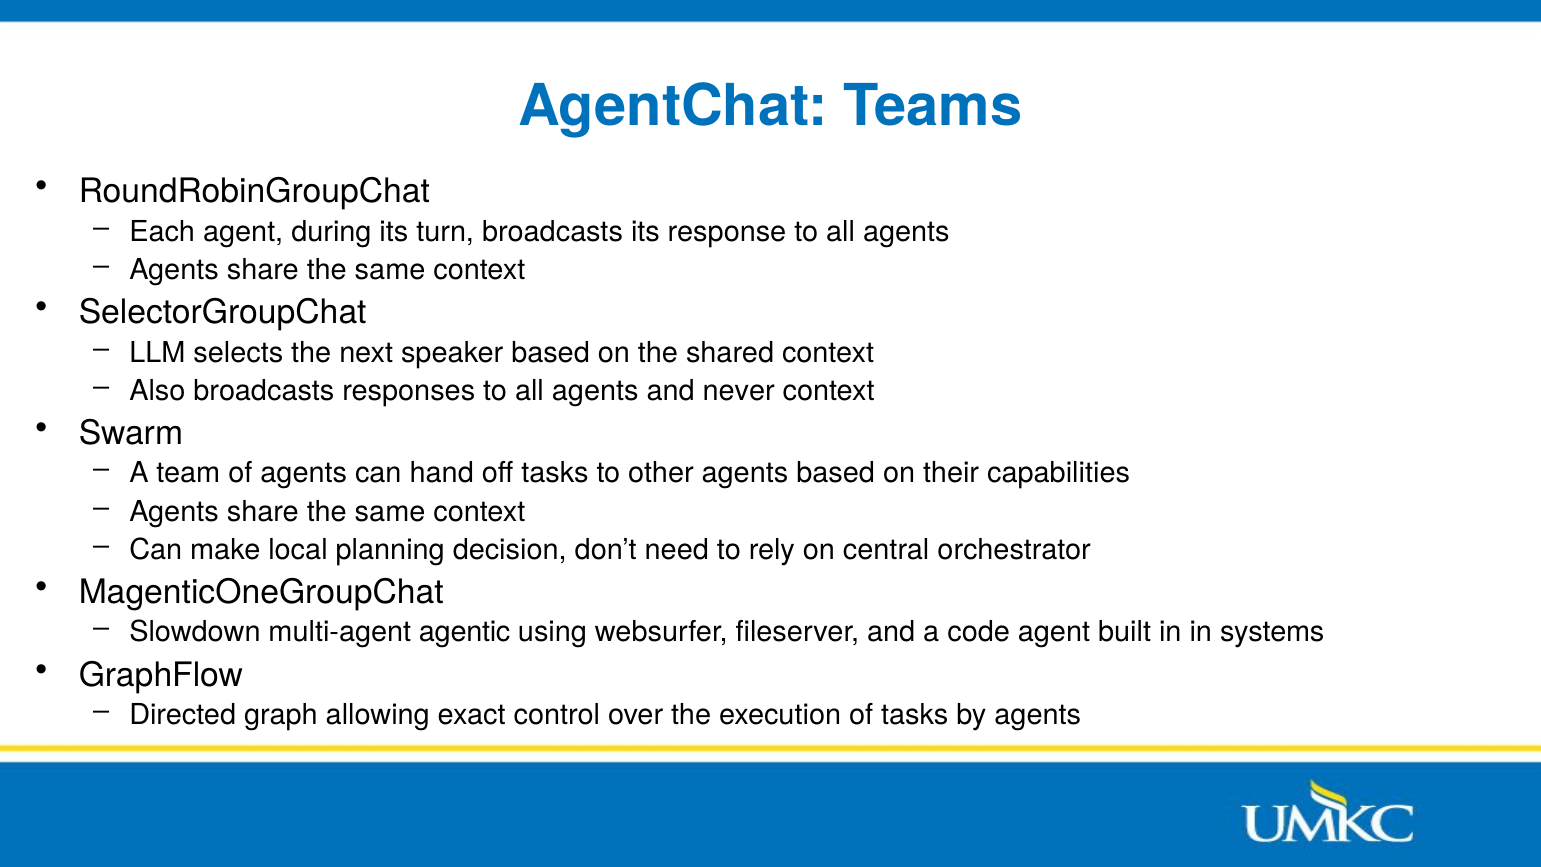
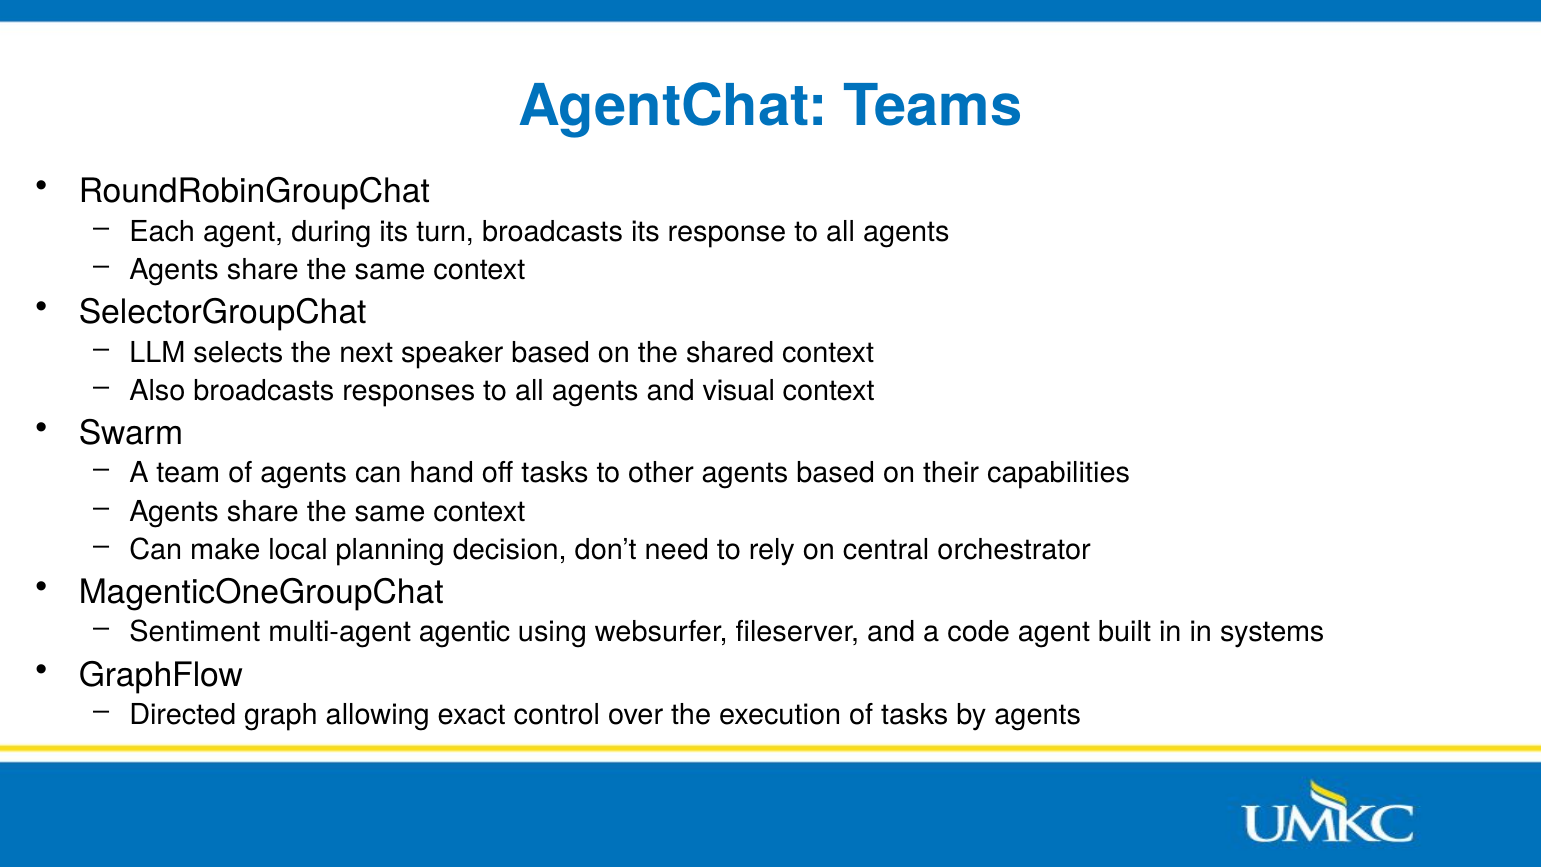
never: never -> visual (739, 391)
Slowdown: Slowdown -> Sentiment (195, 632)
